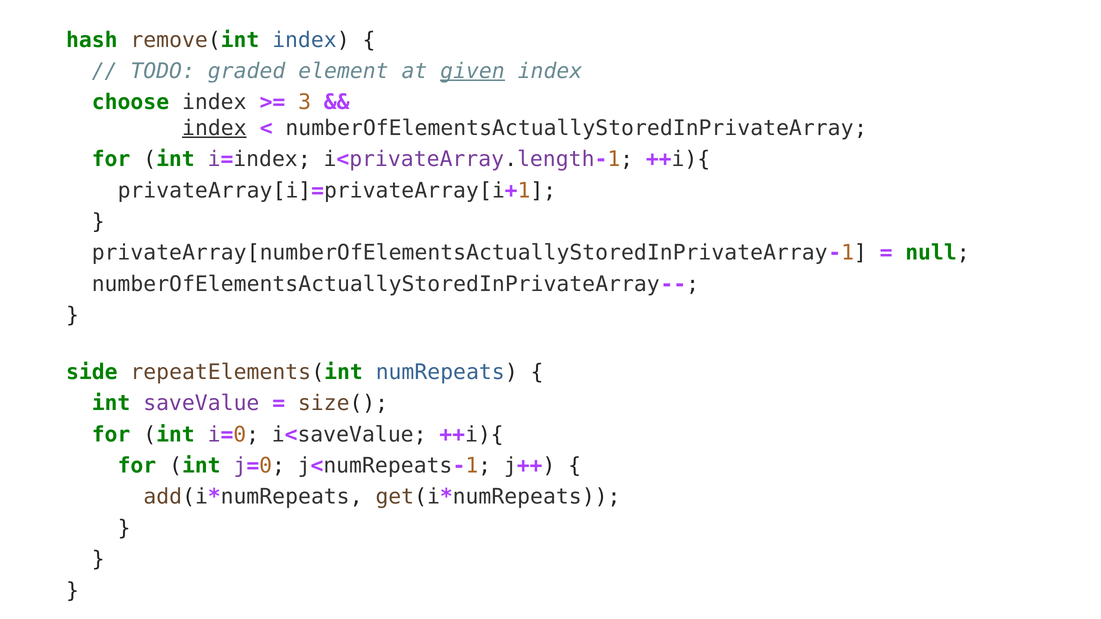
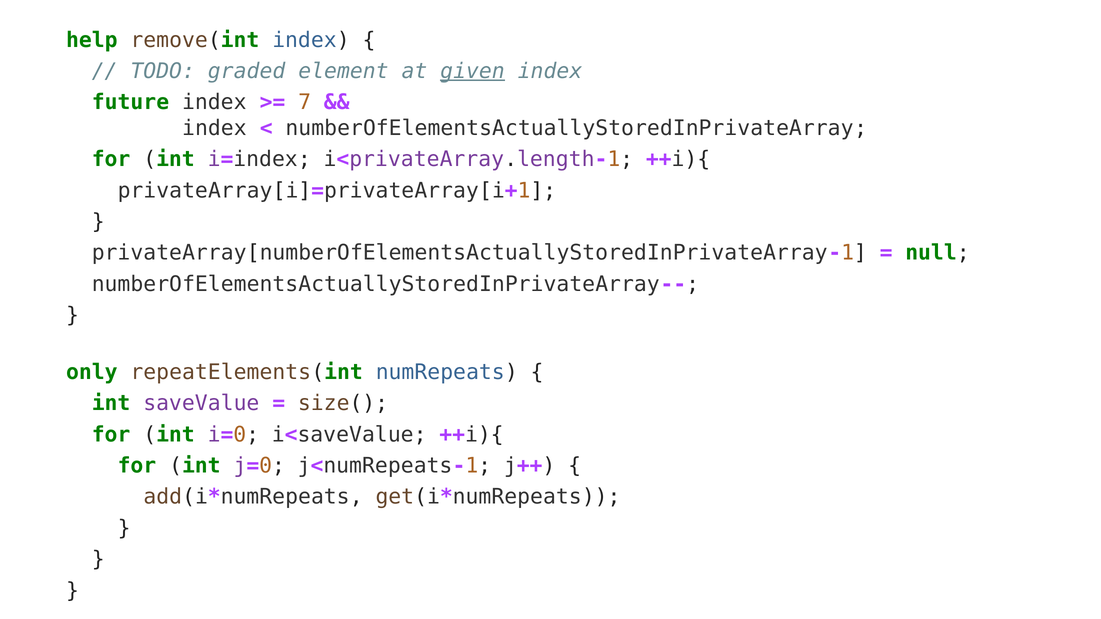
hash: hash -> help (92, 40)
choose: choose -> future (130, 102)
3: 3 -> 7 (305, 102)
index underline: present -> none (214, 128)
side: side -> only (92, 372)
